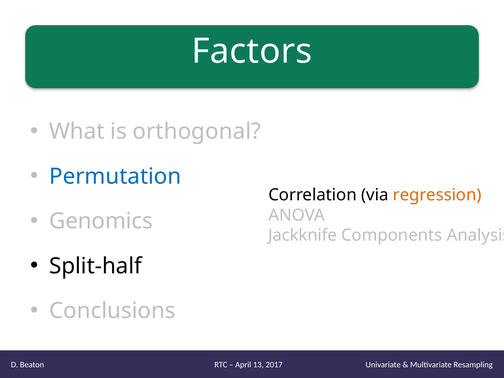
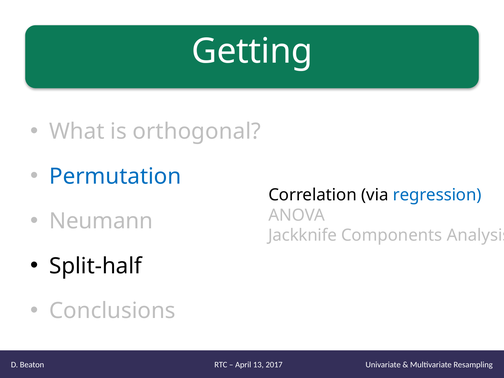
Factors: Factors -> Getting (252, 51)
regression colour: orange -> blue (437, 195)
Genomics: Genomics -> Neumann (101, 221)
